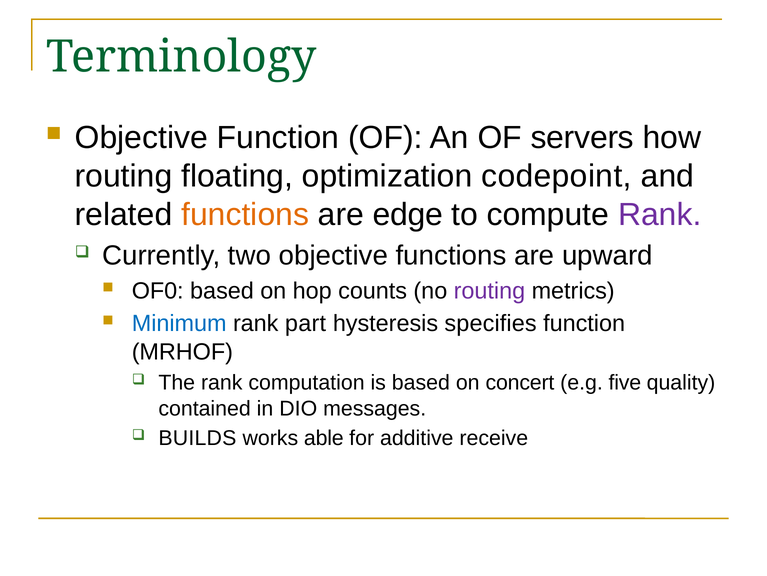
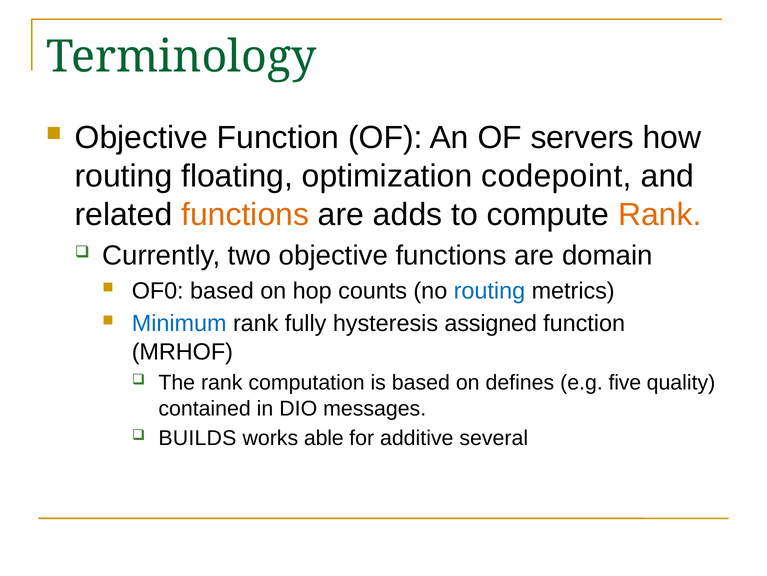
edge: edge -> adds (408, 214)
Rank colour: purple -> orange (660, 214)
upward: upward -> domain (607, 255)
routing colour: purple -> blue (489, 291)
part: part -> fully (306, 323)
specifies: specifies -> assigned (491, 323)
concert: concert -> defines (520, 382)
receive: receive -> several (494, 438)
